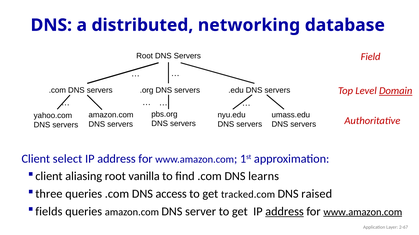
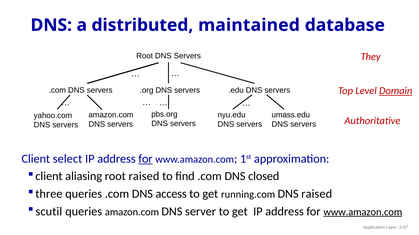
networking: networking -> maintained (249, 25)
Field: Field -> They (371, 57)
for underline: none -> present (145, 159)
root vanilla: vanilla -> raised (144, 177)
learns: learns -> closed (264, 177)
tracked.com: tracked.com -> running.com (248, 195)
fields: fields -> scutil (49, 212)
address underline: present -> none (285, 212)
